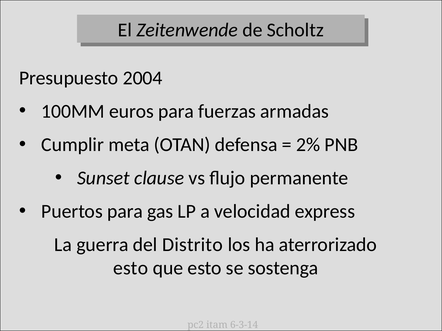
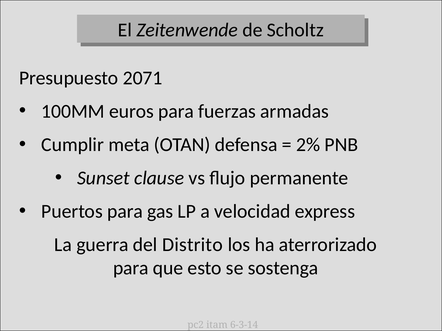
2004: 2004 -> 2071 (143, 78)
esto: esto -> para (131, 269)
